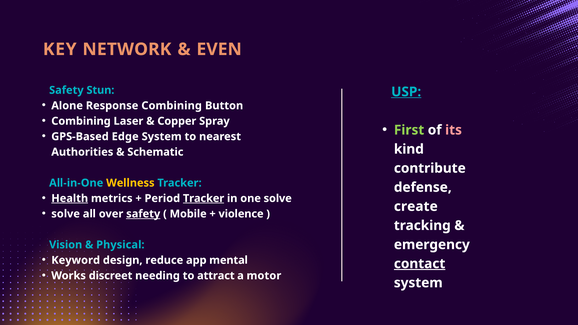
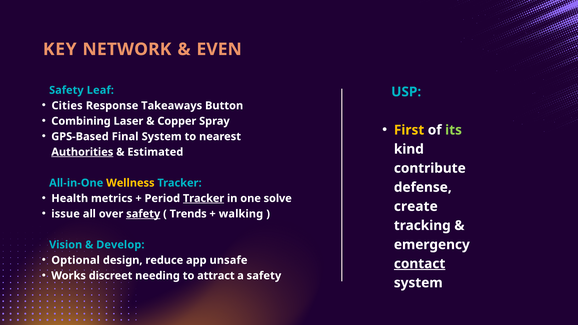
Stun: Stun -> Leaf (100, 90)
USP underline: present -> none (406, 92)
Alone: Alone -> Cities (67, 106)
Response Combining: Combining -> Takeaways (172, 106)
First colour: light green -> yellow (409, 130)
its colour: pink -> light green (454, 130)
Edge: Edge -> Final (125, 137)
Authorities underline: none -> present (82, 152)
Schematic: Schematic -> Estimated (155, 152)
Health underline: present -> none (70, 198)
solve: solve -> issue (66, 214)
Mobile: Mobile -> Trends (188, 214)
violence: violence -> walking (241, 214)
Physical: Physical -> Develop (120, 245)
Keyword: Keyword -> Optional (76, 260)
mental: mental -> unsafe (228, 260)
a motor: motor -> safety (264, 276)
